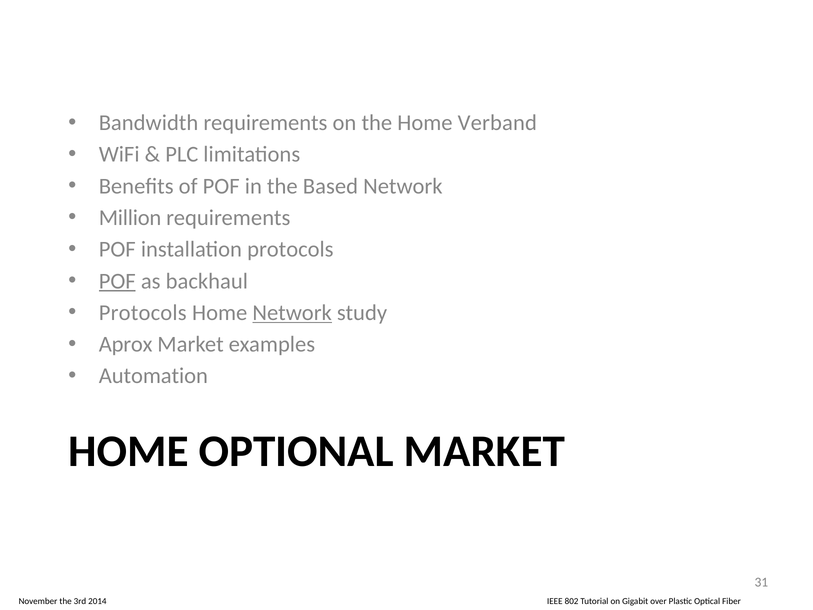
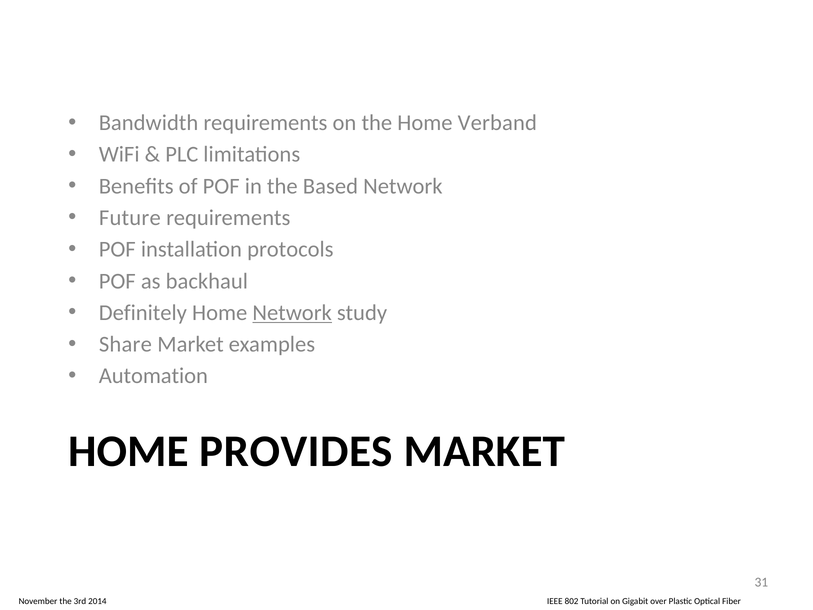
Million: Million -> Future (130, 218)
POF underline: present -> none (117, 281)
Protocols: Protocols -> Definitely (143, 313)
Aprox: Aprox -> Share (125, 344)
OPTIONAL: OPTIONAL -> PROVIDES (296, 451)
